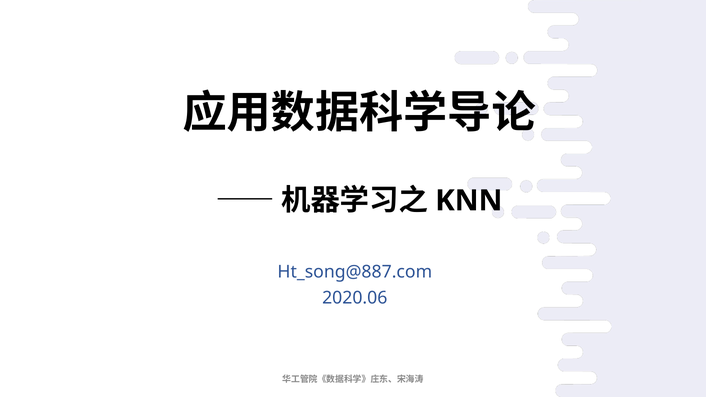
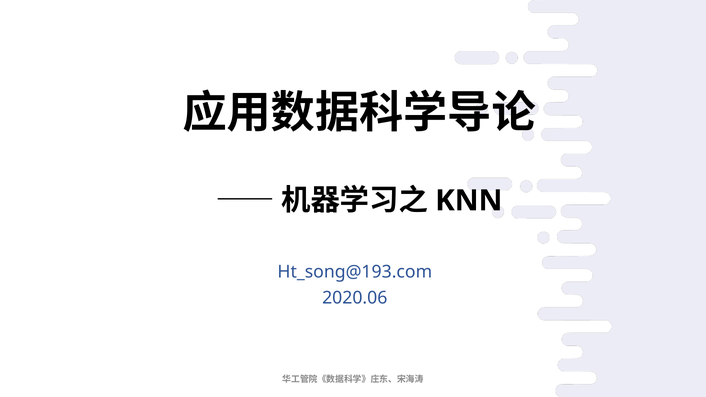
Ht_song@887.com: Ht_song@887.com -> Ht_song@193.com (355, 272)
